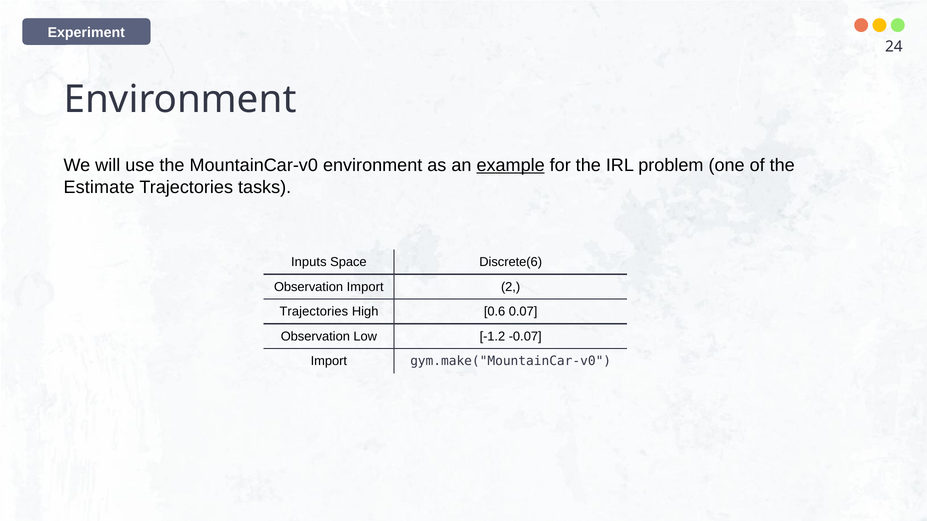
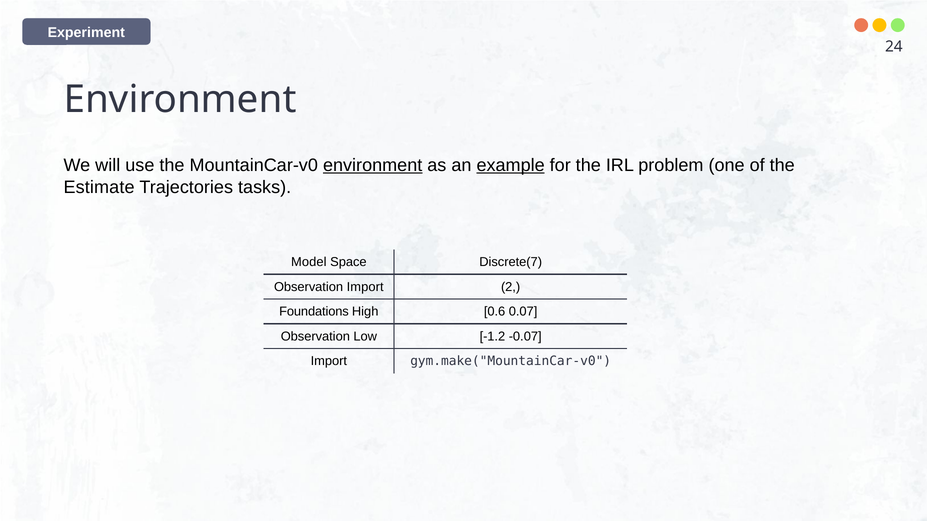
environment underline: none -> present (373, 166)
Inputs: Inputs -> Model (309, 262)
Discrete(6: Discrete(6 -> Discrete(7 (511, 262)
Trajectories: Trajectories -> Foundations (314, 312)
